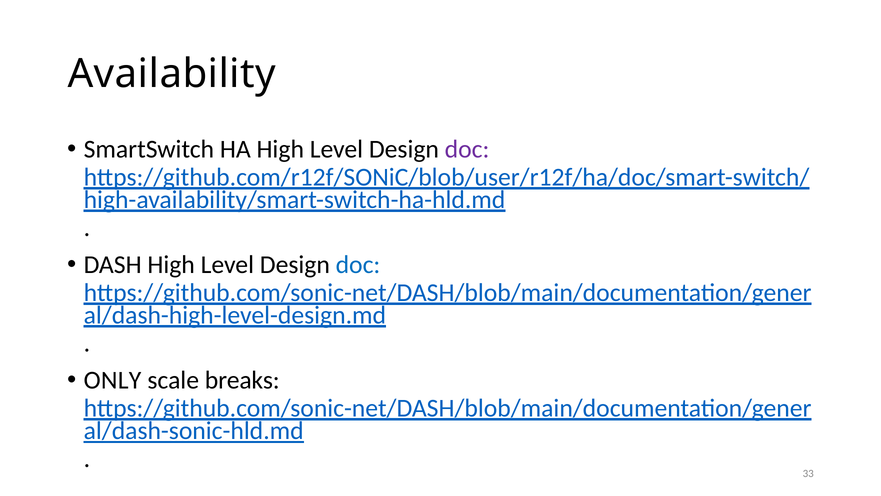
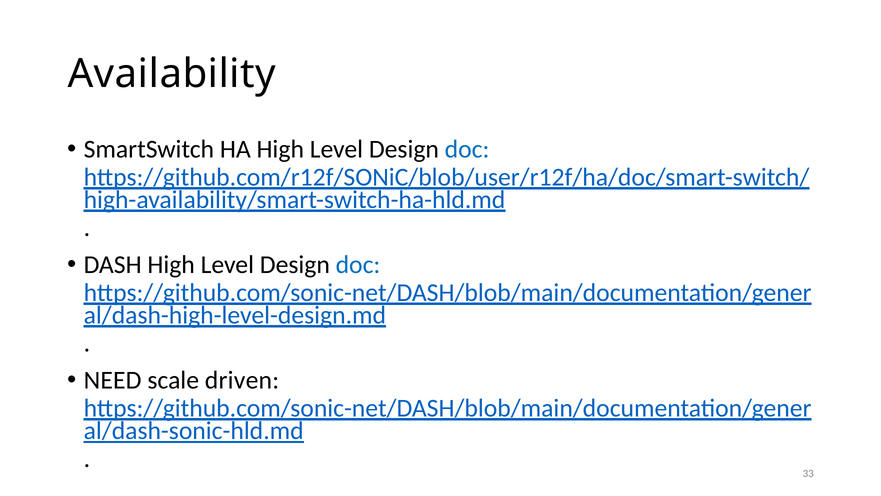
doc colour: purple -> blue (467, 149)
ONLY: ONLY -> NEED (113, 380)
breaks: breaks -> driven (242, 380)
